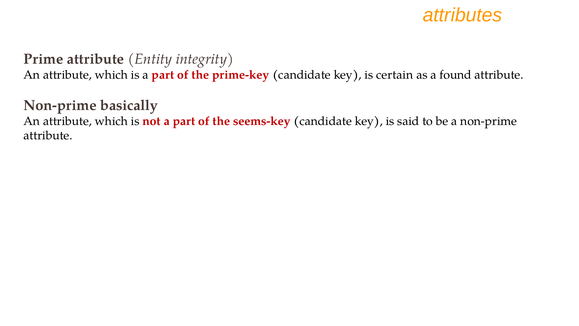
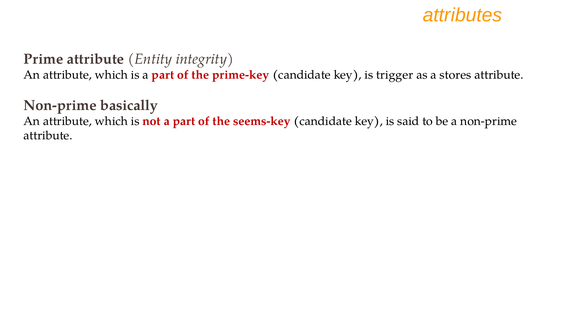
certain: certain -> trigger (395, 75)
found: found -> stores (456, 75)
